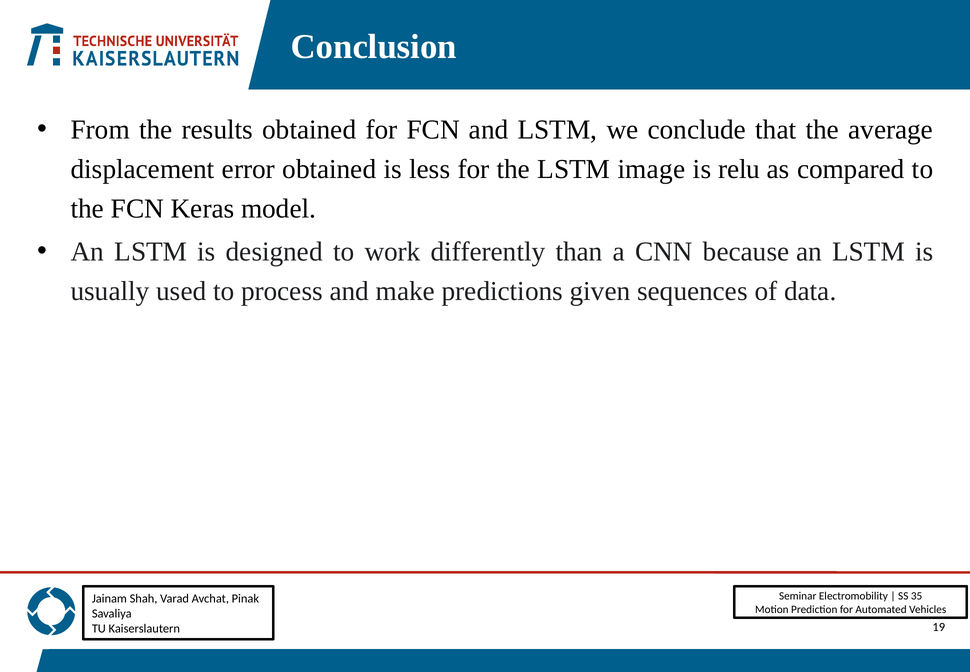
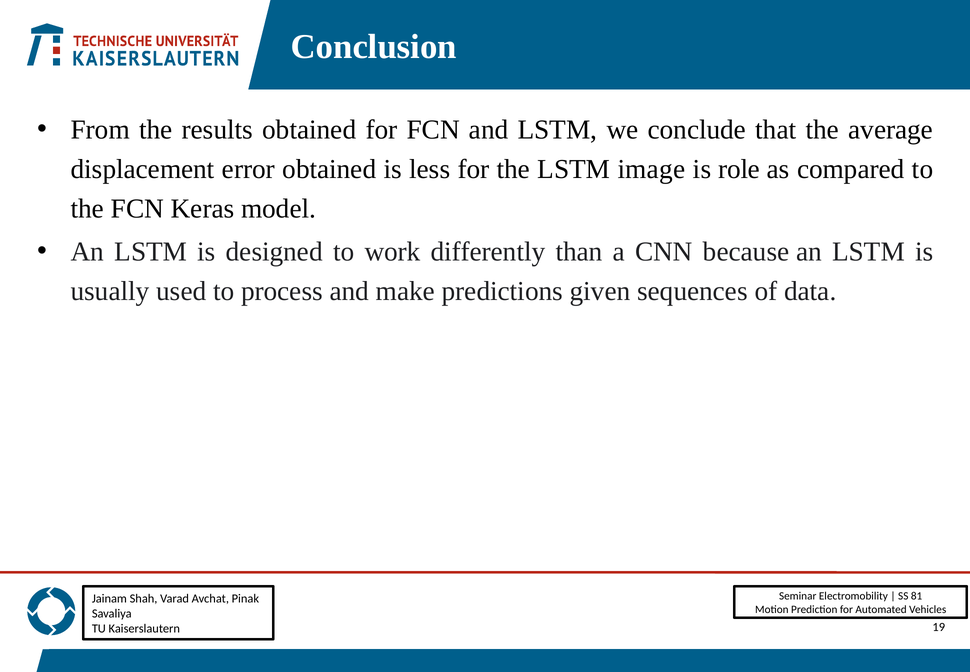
relu: relu -> role (739, 169)
35: 35 -> 81 (917, 596)
